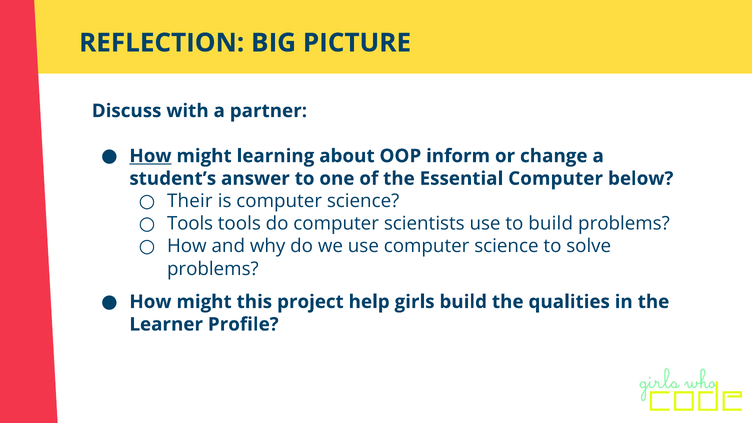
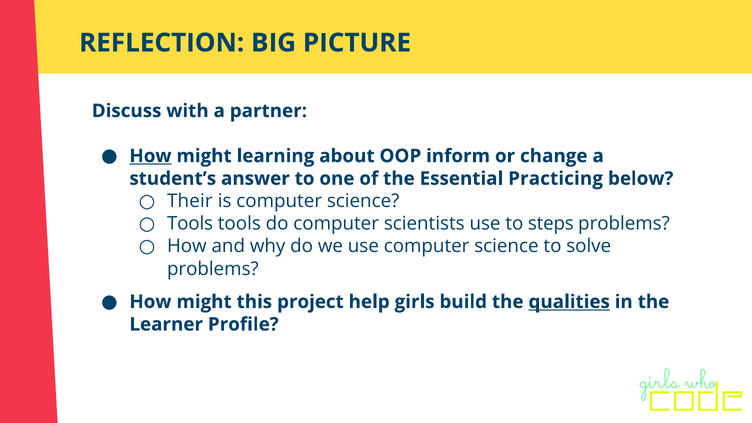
Essential Computer: Computer -> Practicing (556, 179)
to build: build -> steps (551, 224)
qualities underline: none -> present (569, 302)
